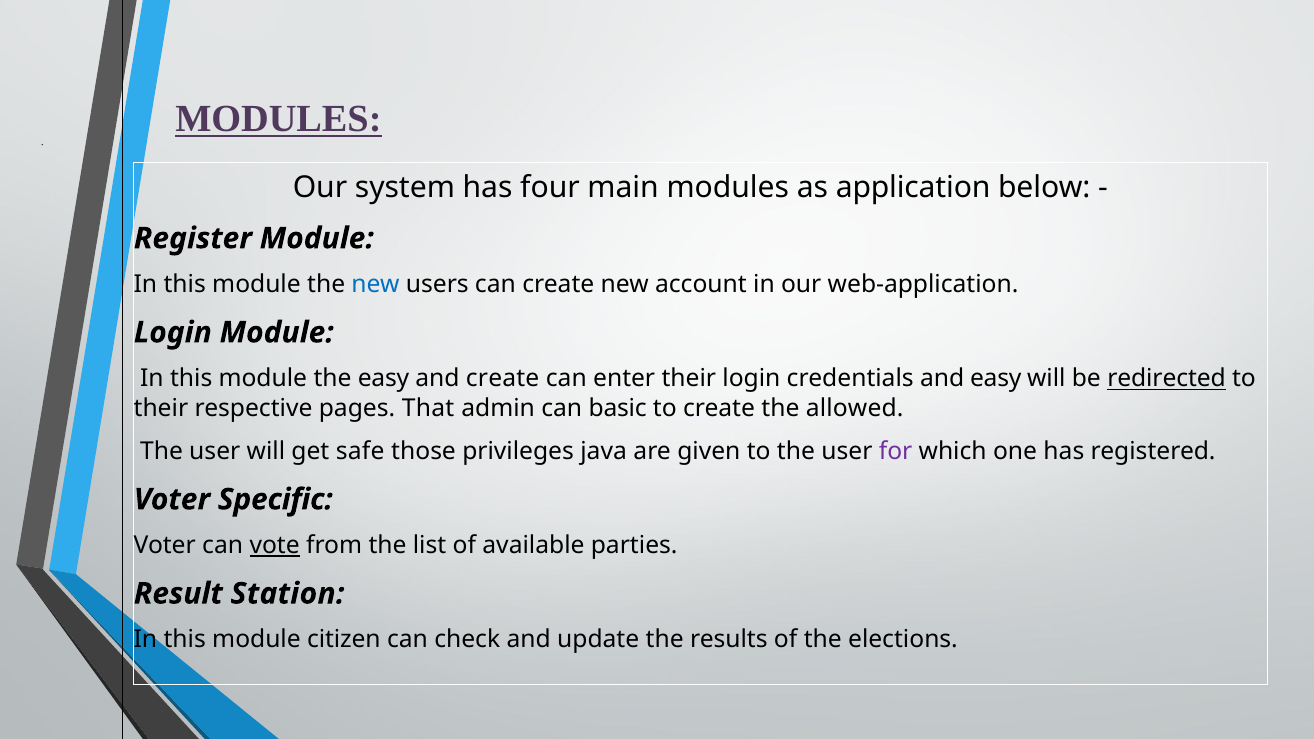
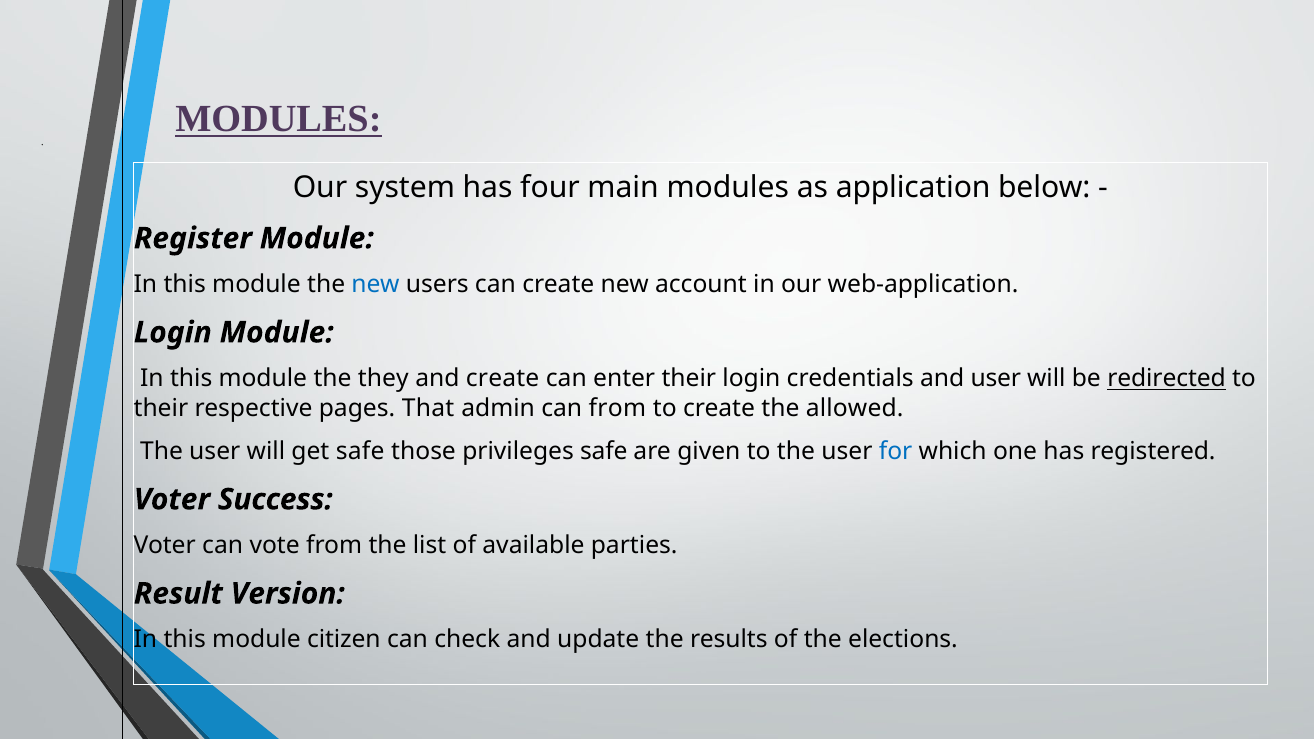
the easy: easy -> they (383, 379)
and easy: easy -> user (996, 379)
can basic: basic -> from (617, 408)
privileges java: java -> safe (604, 452)
for colour: purple -> blue (896, 452)
Specific: Specific -> Success (275, 500)
vote underline: present -> none (275, 546)
Station: Station -> Version (288, 594)
